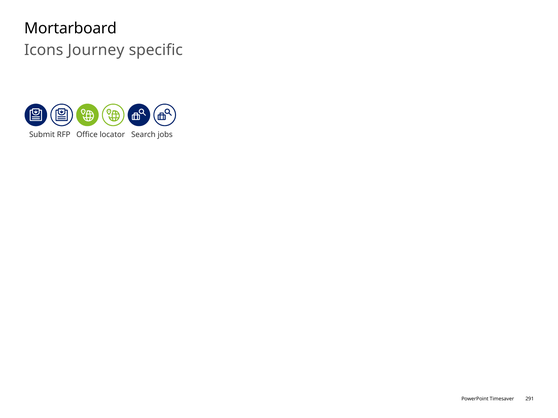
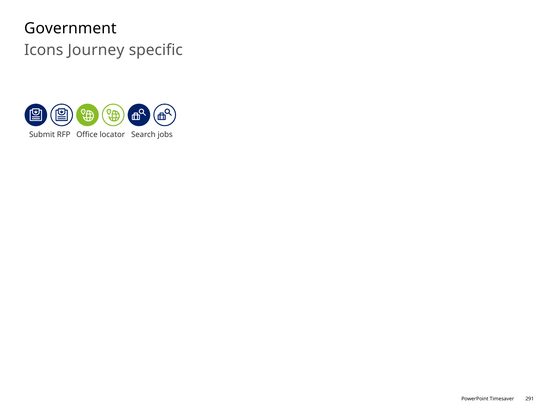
Mortarboard: Mortarboard -> Government (70, 28)
